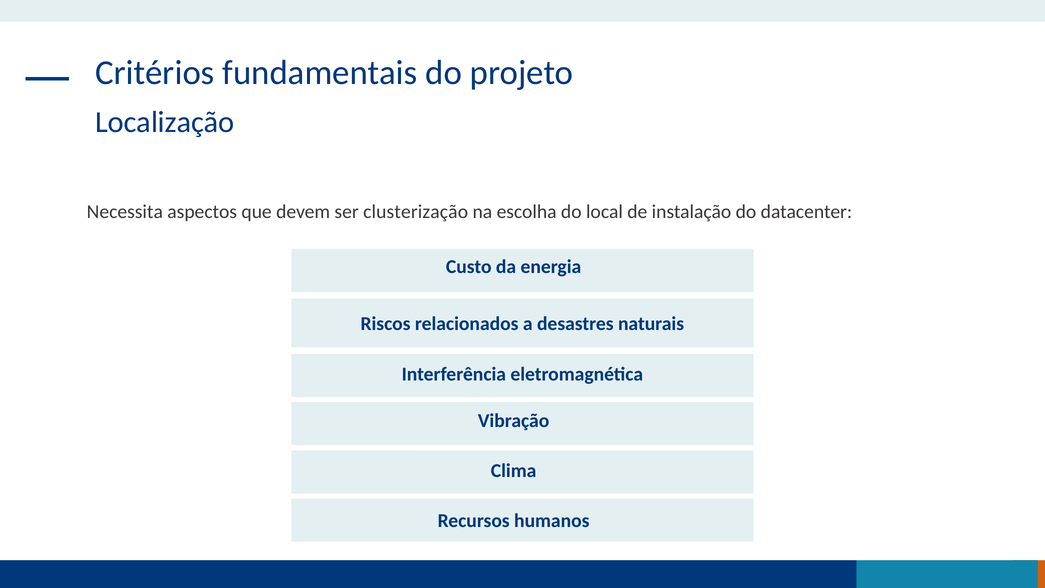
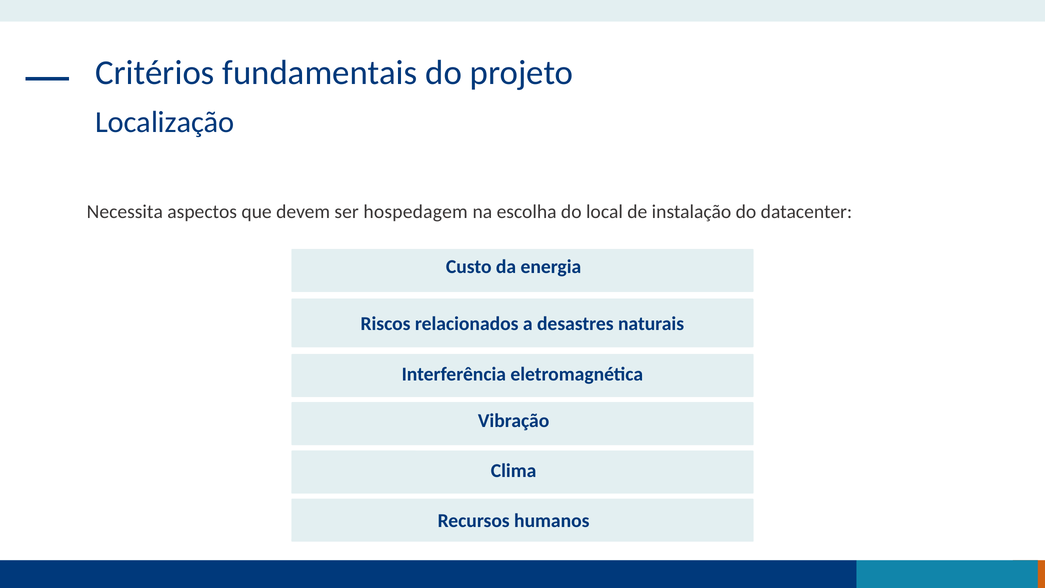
clusterização: clusterização -> hospedagem (416, 212)
